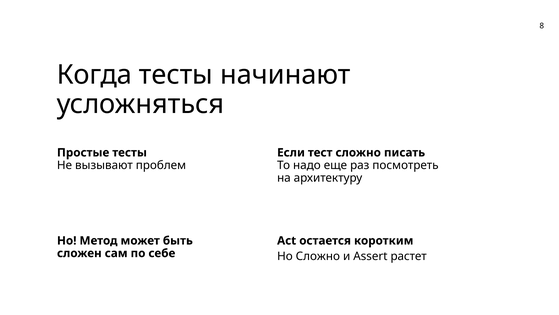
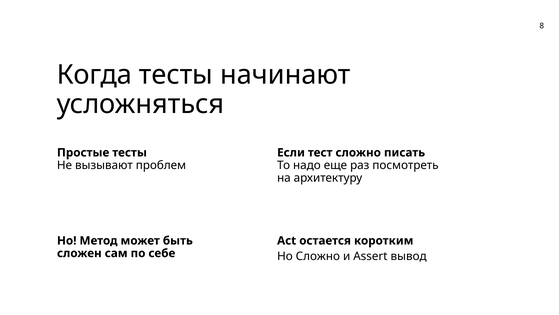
растет: растет -> вывод (409, 256)
